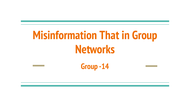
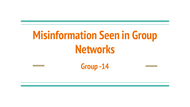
That: That -> Seen (109, 35)
